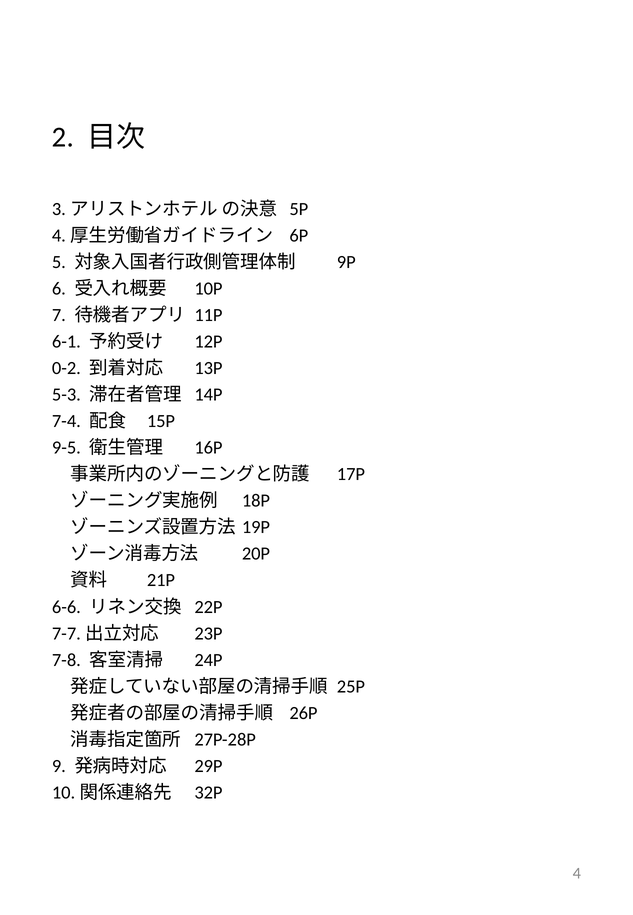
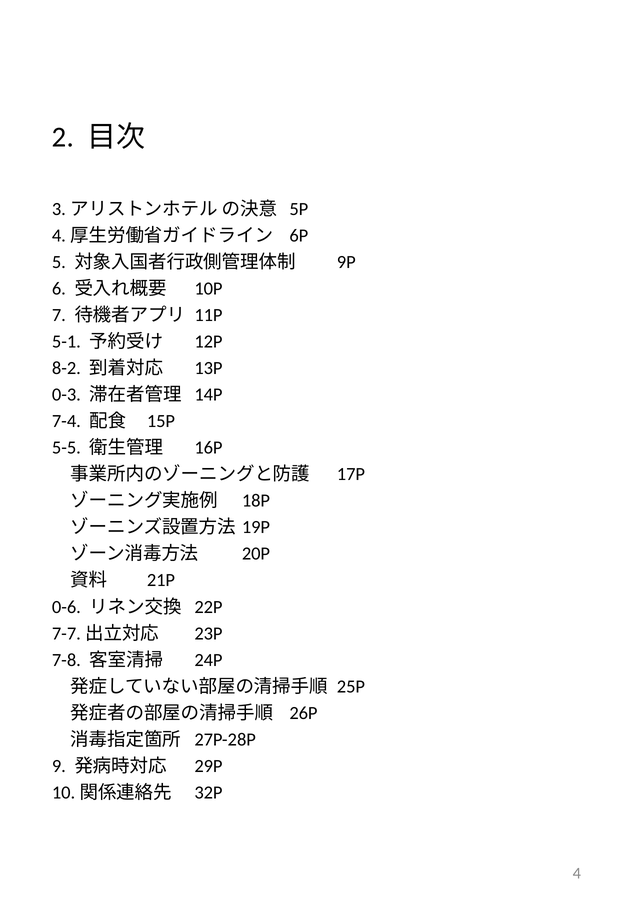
6-1: 6-1 -> 5-1 (66, 341)
0-2: 0-2 -> 8-2 (66, 368)
5-3: 5-3 -> 0-3 (66, 394)
9-5: 9-5 -> 5-5 (66, 447)
6-6: 6-6 -> 0-6 (66, 607)
